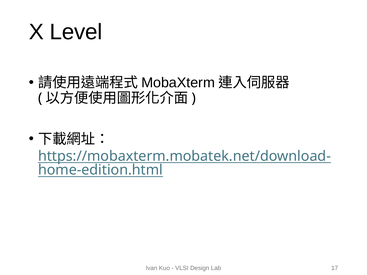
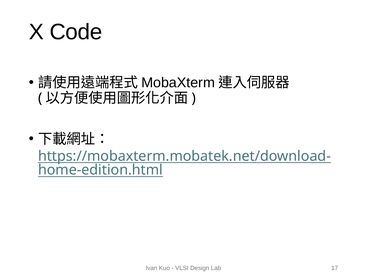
Level: Level -> Code (76, 32)
